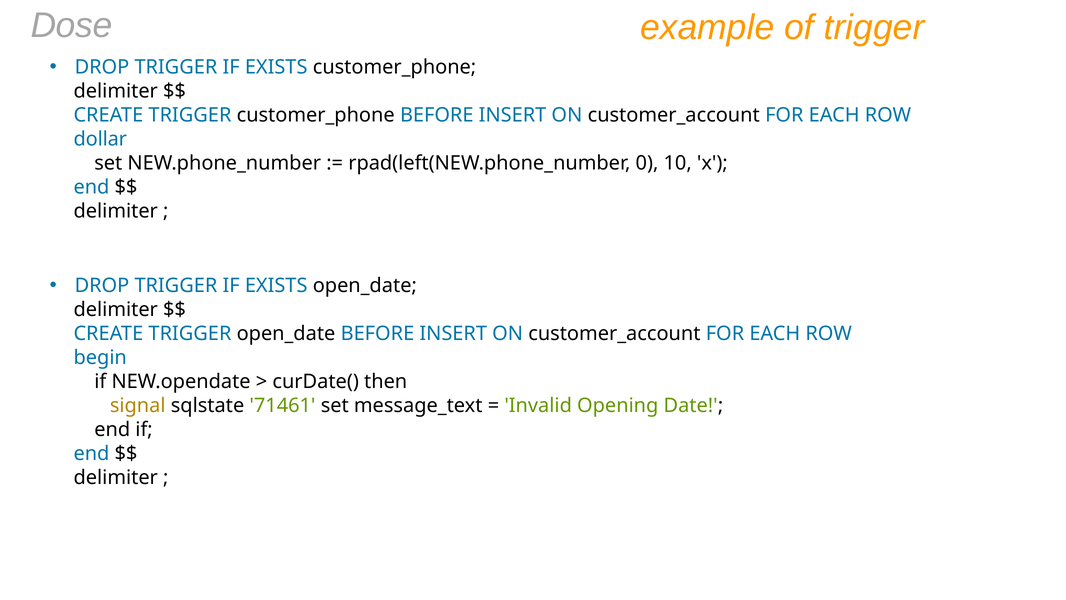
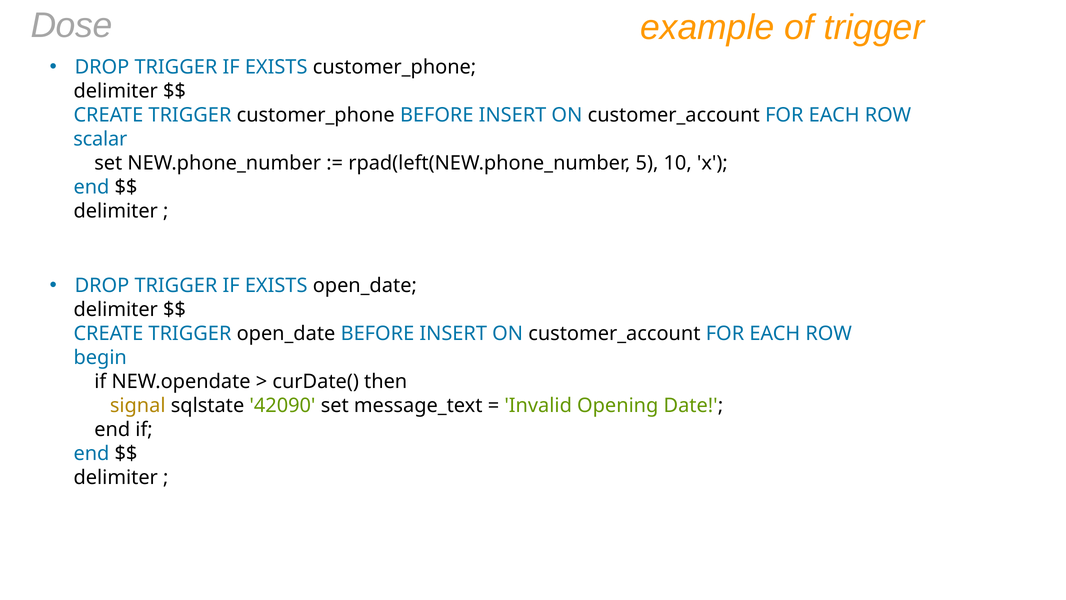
dollar: dollar -> scalar (100, 139)
0: 0 -> 5 (647, 163)
71461: 71461 -> 42090 (282, 406)
